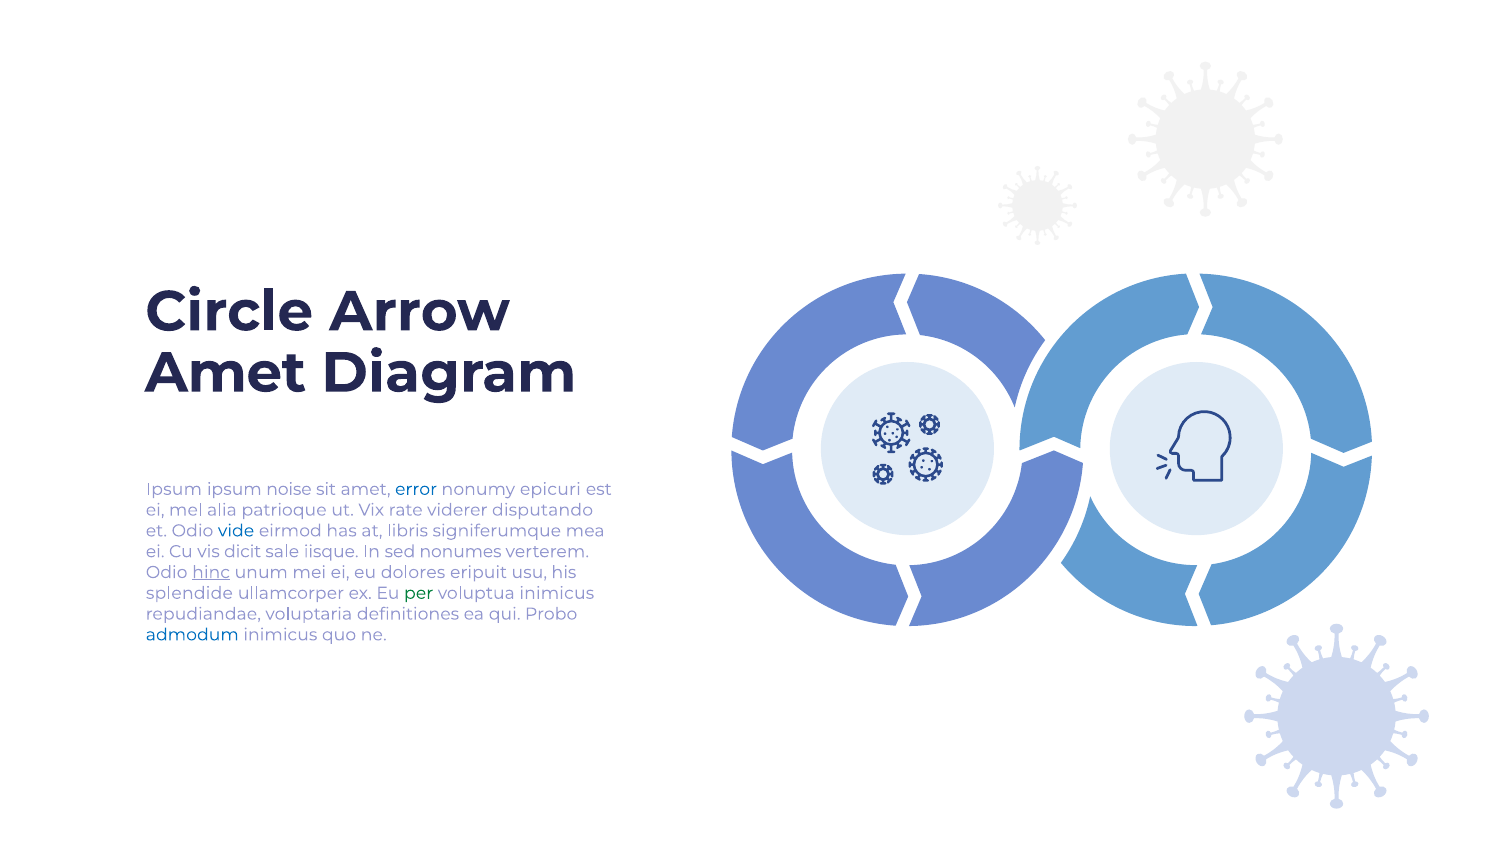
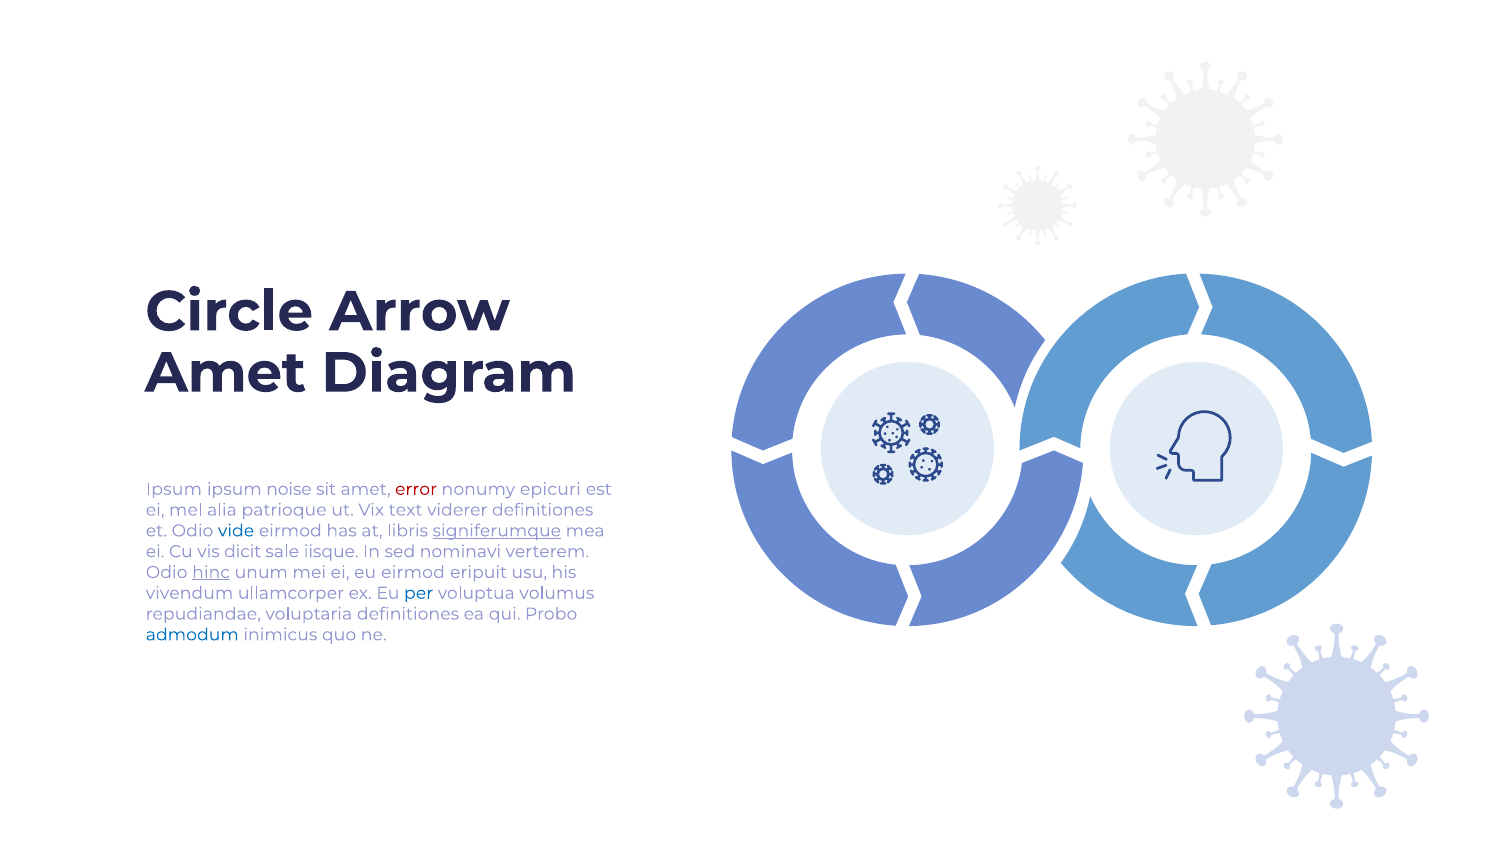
error colour: blue -> red (416, 489)
rate: rate -> text (406, 510)
viderer disputando: disputando -> definitiones (543, 510)
signiferumque underline: none -> present (497, 531)
nonumes: nonumes -> nominavi (460, 551)
eu dolores: dolores -> eirmod (413, 572)
splendide: splendide -> vivendum (189, 593)
per colour: green -> blue (419, 593)
voluptua inimicus: inimicus -> volumus (557, 593)
